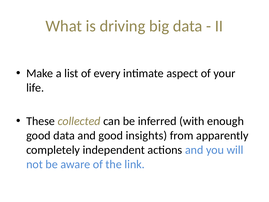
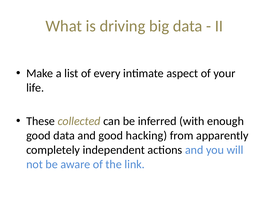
insights: insights -> hacking (146, 135)
